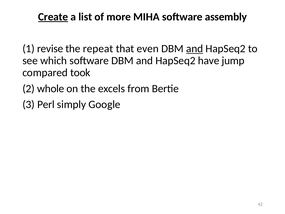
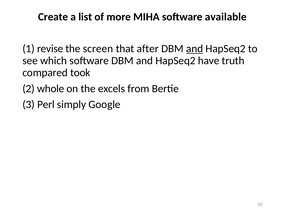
Create underline: present -> none (53, 17)
assembly: assembly -> available (226, 17)
repeat: repeat -> screen (98, 49)
even: even -> after (148, 49)
jump: jump -> truth (233, 61)
